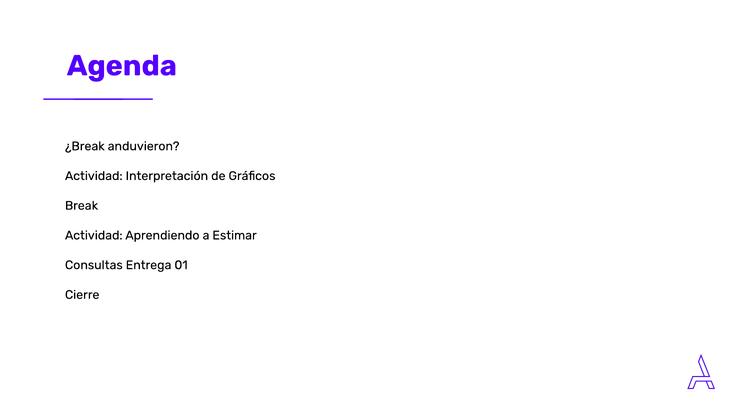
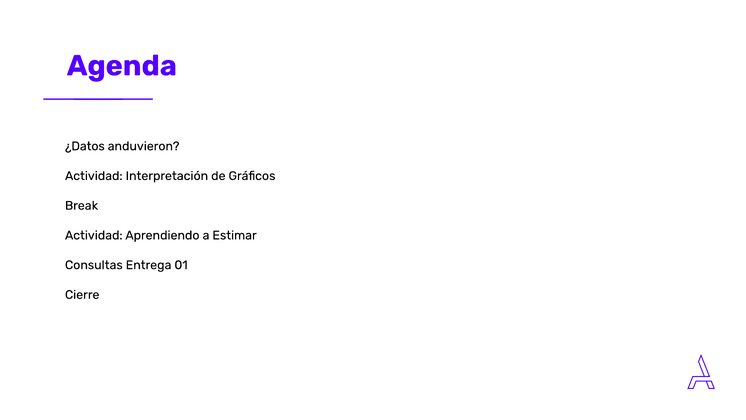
¿Break: ¿Break -> ¿Datos (85, 146)
